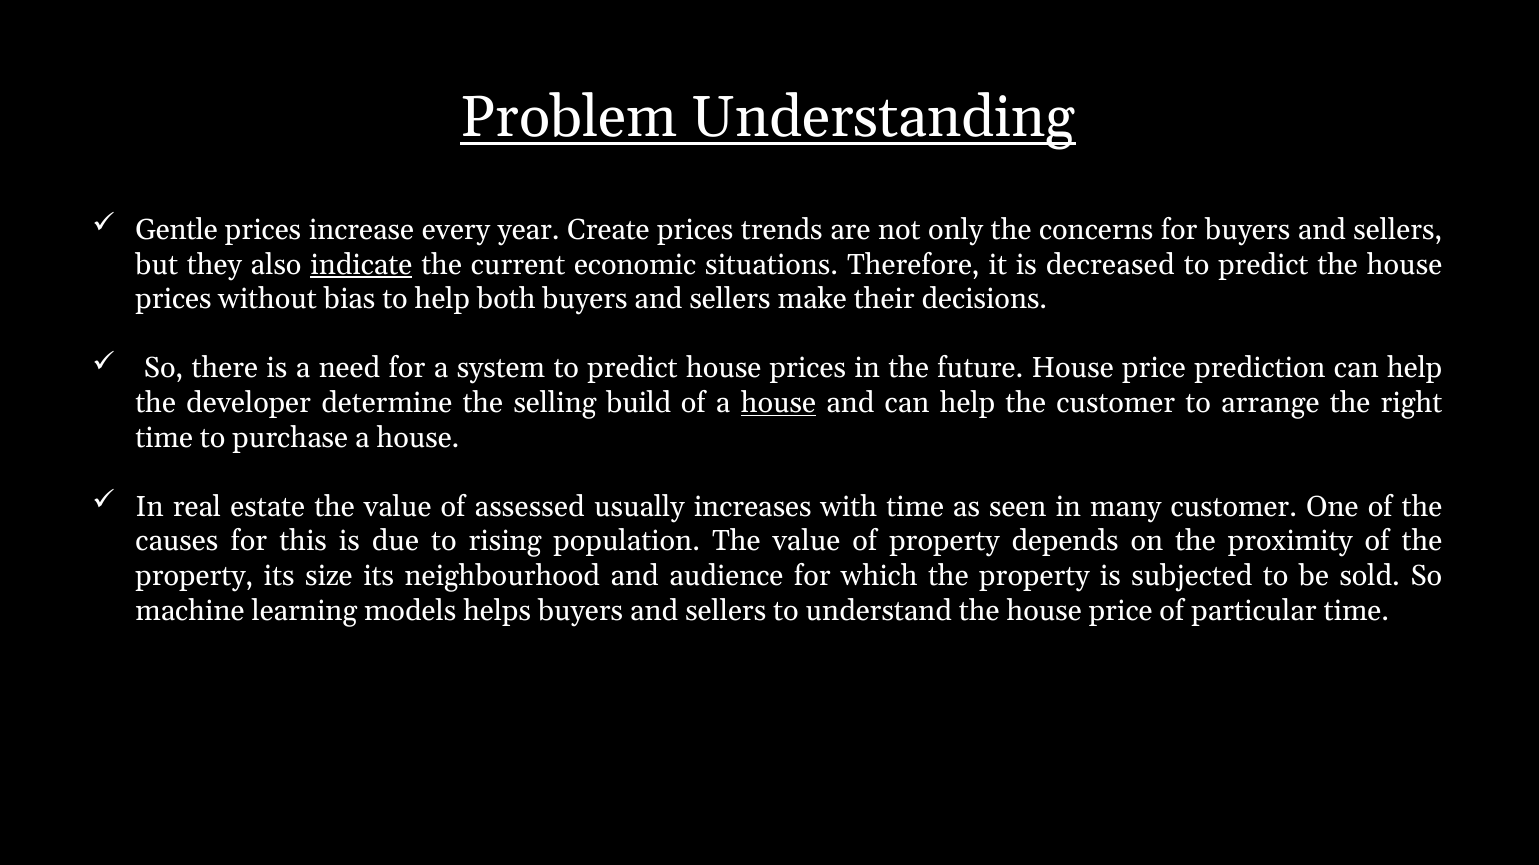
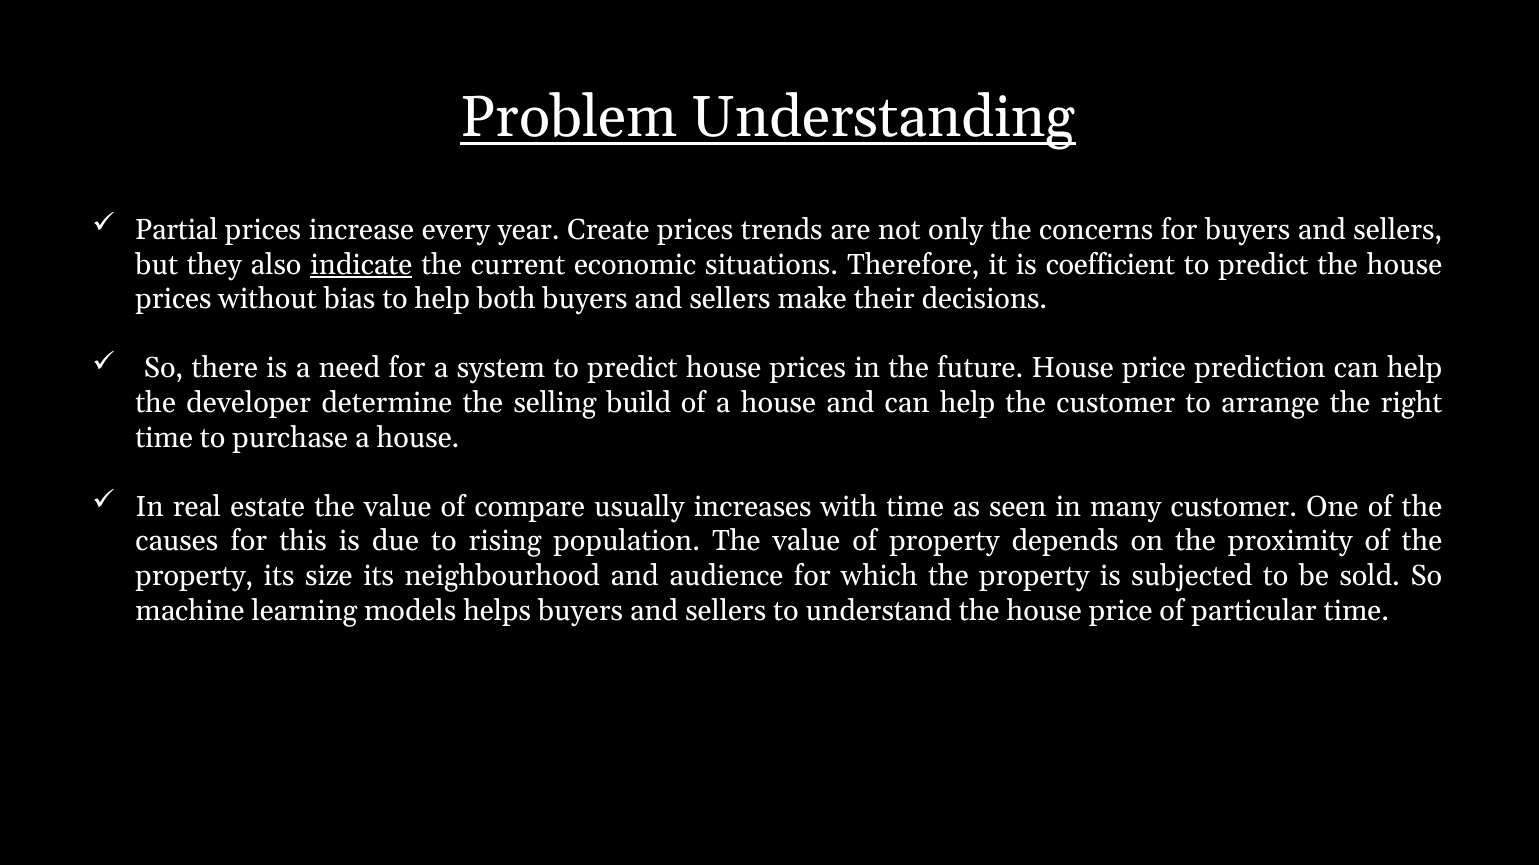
Gentle: Gentle -> Partial (177, 230)
decreased: decreased -> coefficient (1110, 265)
house underline: present -> none (778, 403)
assessed: assessed -> compare (530, 507)
